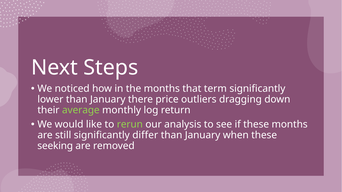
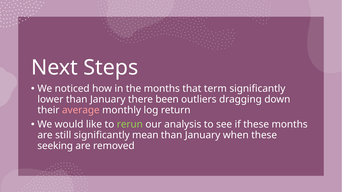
price: price -> been (167, 100)
average colour: light green -> pink (81, 110)
differ: differ -> mean (145, 135)
